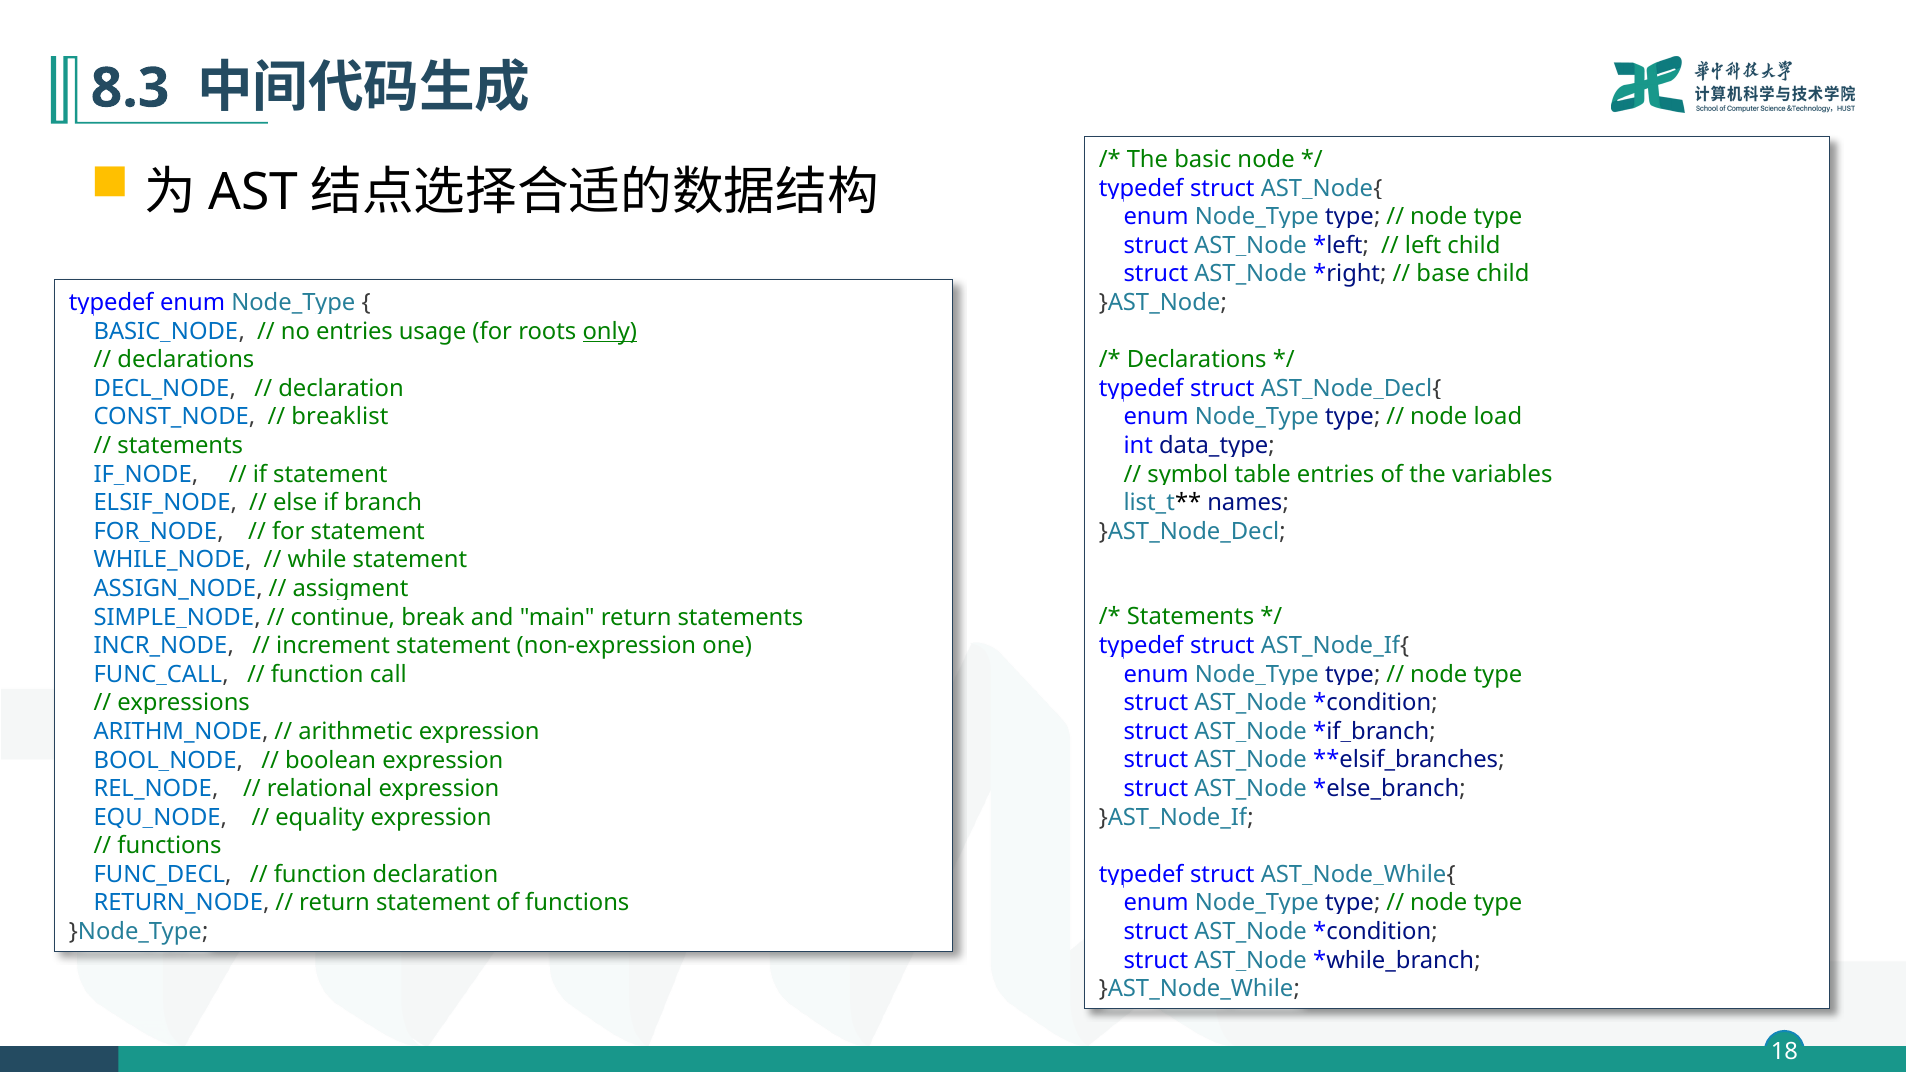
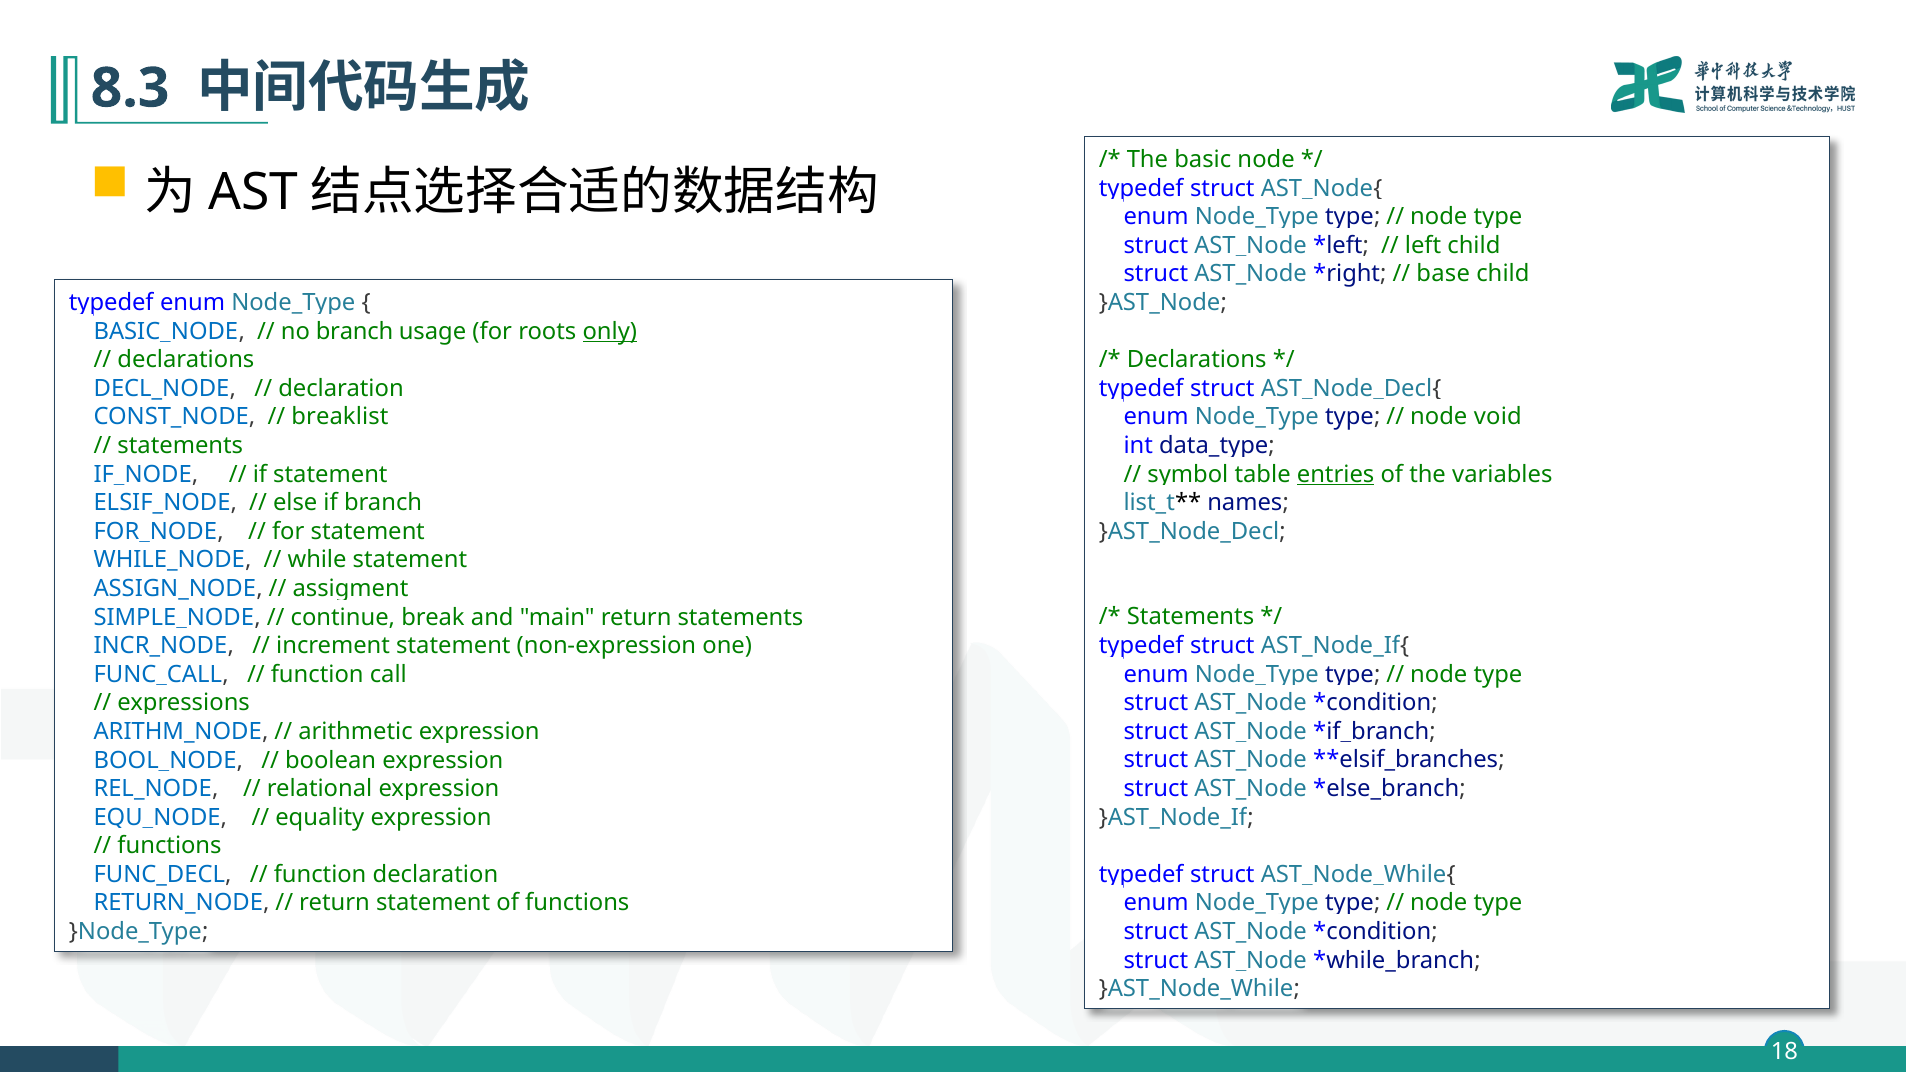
no entries: entries -> branch (355, 331)
load: load -> void (1498, 417)
entries underline: none -> present (1336, 474)
